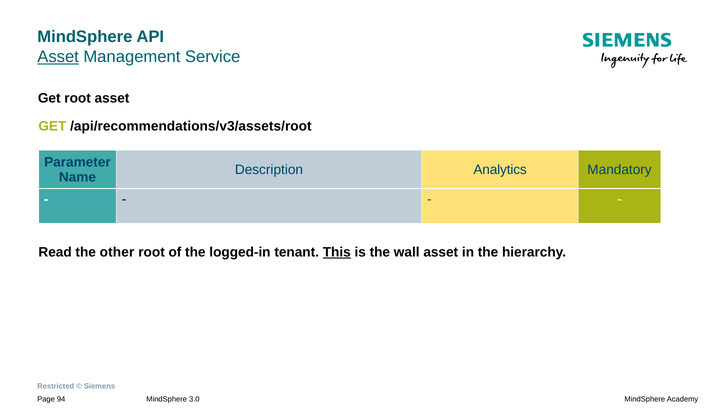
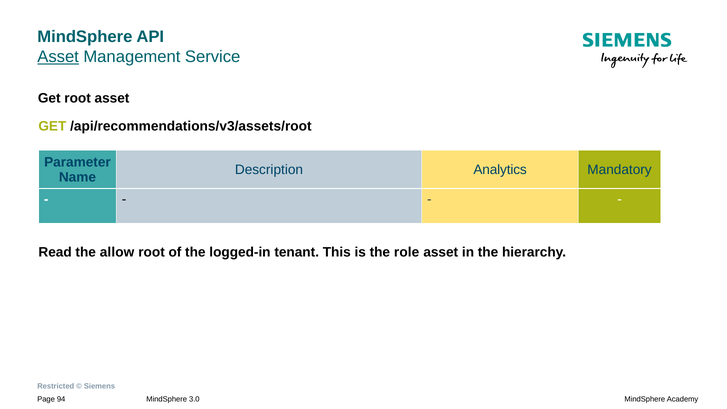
other: other -> allow (117, 252)
This underline: present -> none (337, 252)
wall: wall -> role (407, 252)
